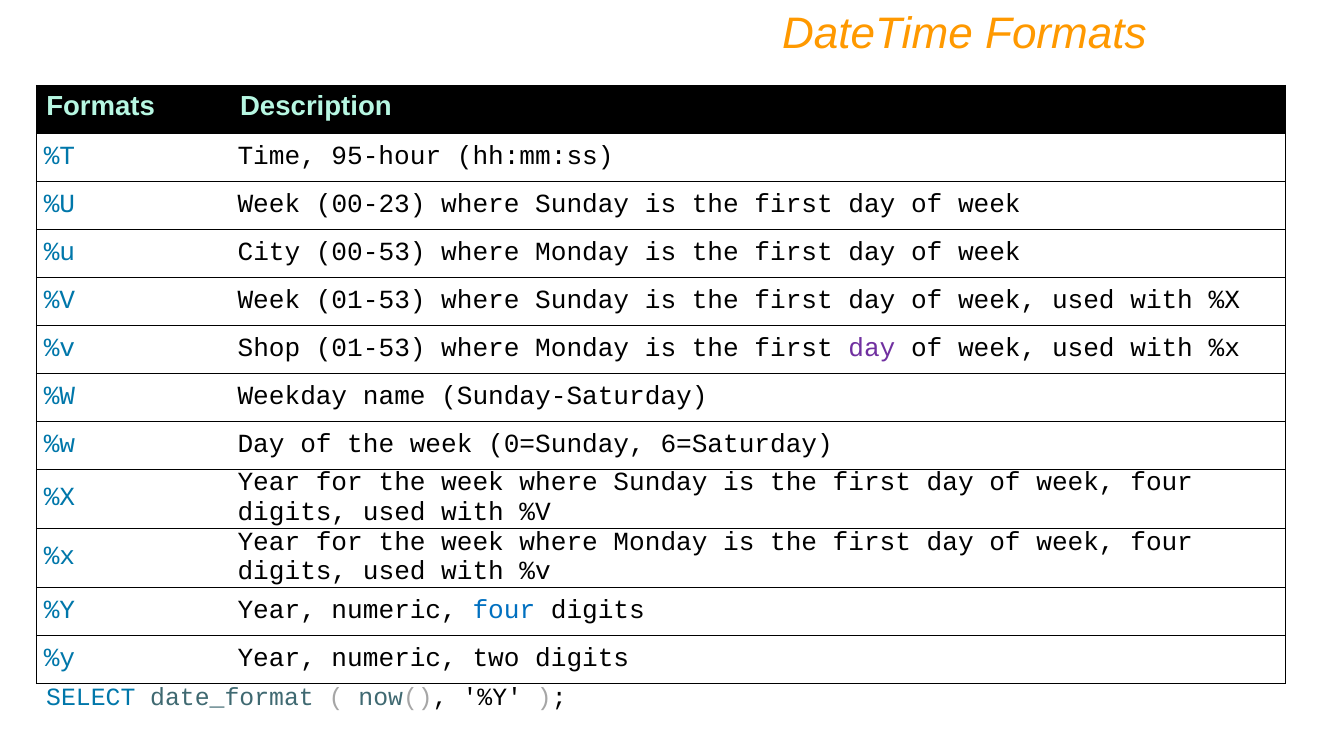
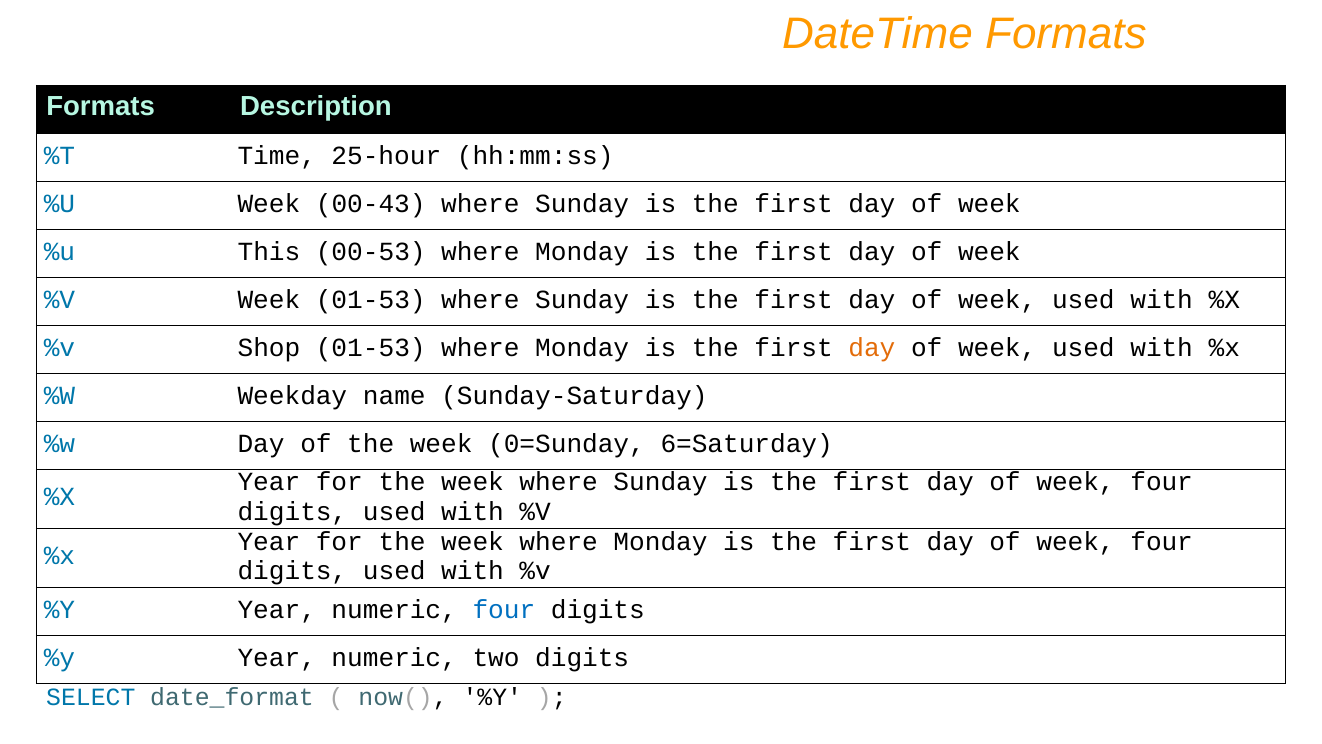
95-hour: 95-hour -> 25-hour (386, 156)
00-23: 00-23 -> 00-43 (371, 204)
City: City -> This (269, 252)
day colour: purple -> orange (872, 347)
